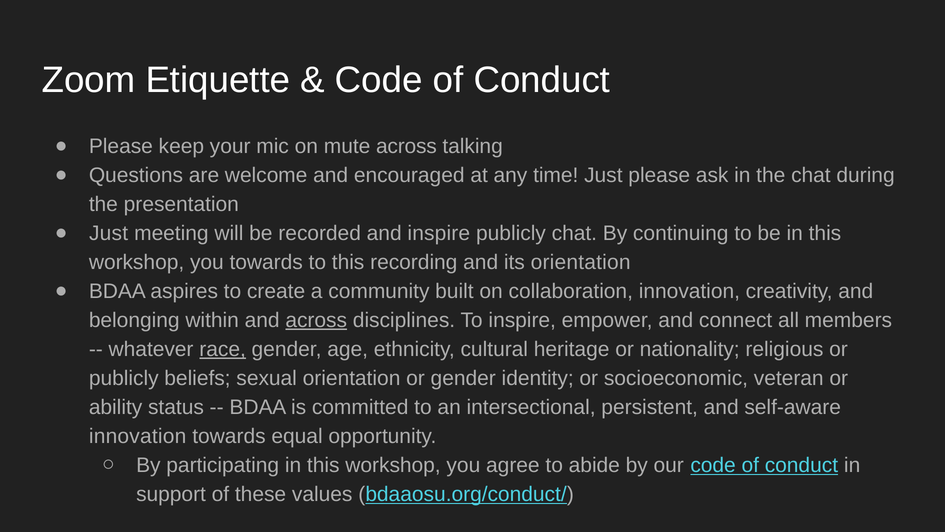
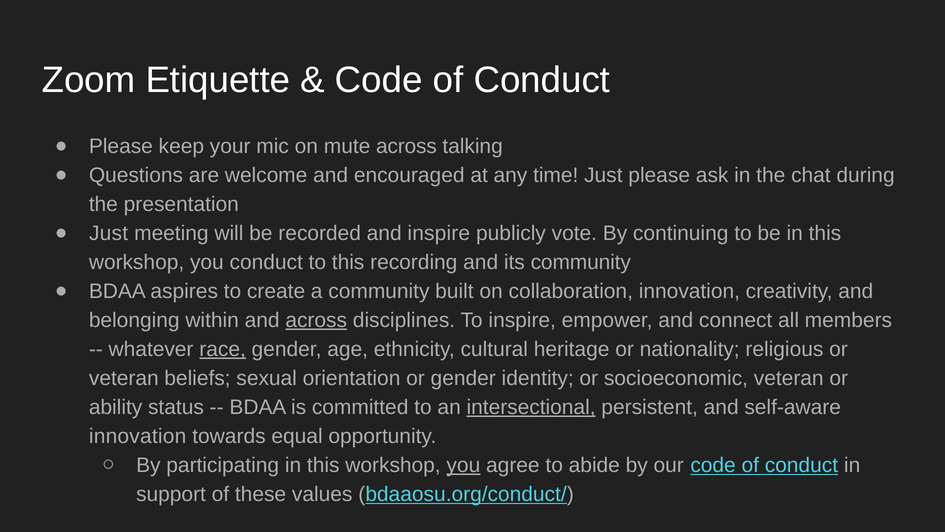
publicly chat: chat -> vote (574, 233)
you towards: towards -> conduct (266, 262)
its orientation: orientation -> community (581, 262)
publicly: publicly -> veteran (124, 378)
intersectional underline: none -> present (531, 407)
you underline: none -> present (463, 465)
